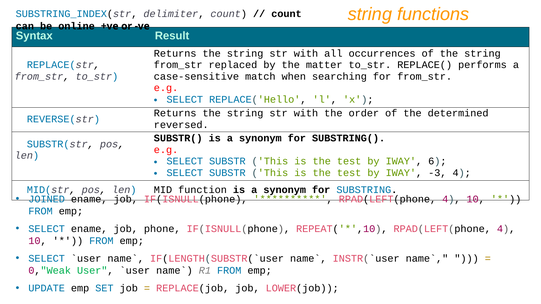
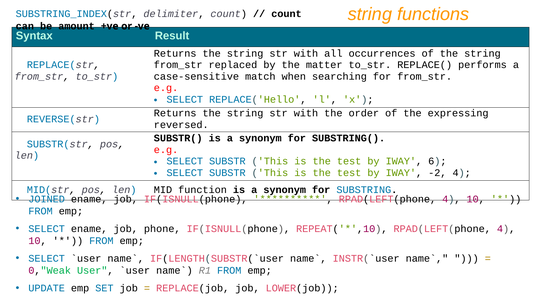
online: online -> amount (77, 26)
determined: determined -> expressing (458, 113)
-3: -3 -> -2 (437, 173)
